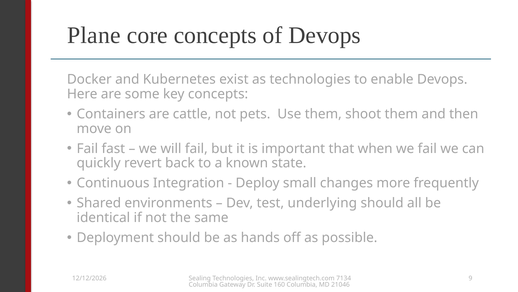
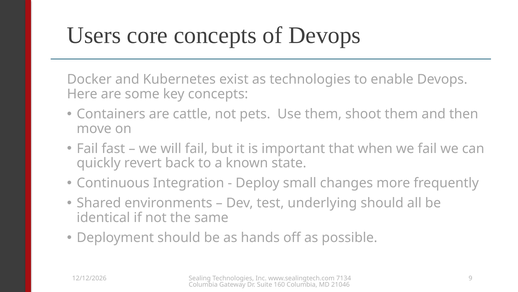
Plane: Plane -> Users (94, 35)
